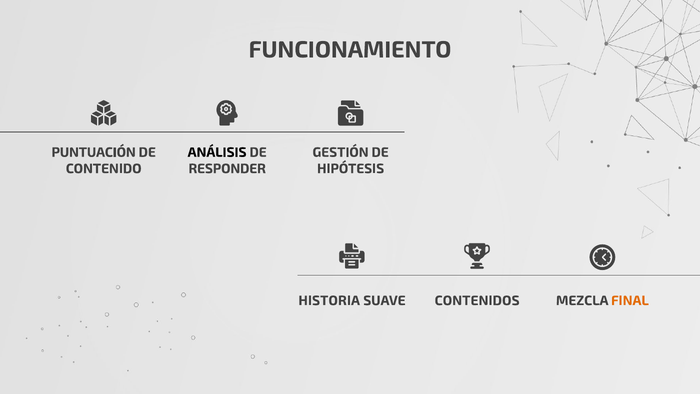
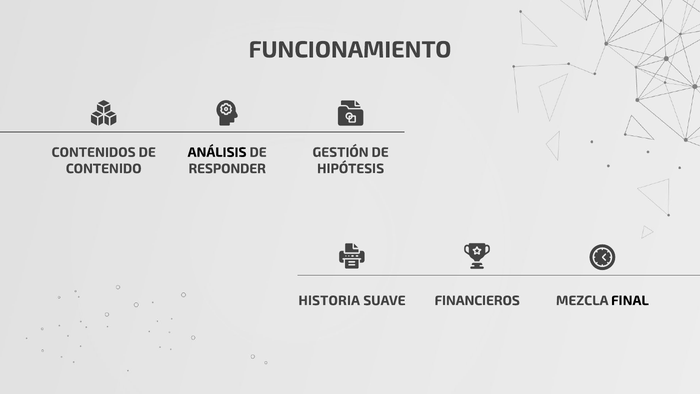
PUNTUACIÓN: PUNTUACIÓN -> CONTENIDOS (94, 152)
CONTENIDOS: CONTENIDOS -> FINANCIEROS (477, 300)
FINAL colour: orange -> black (630, 300)
